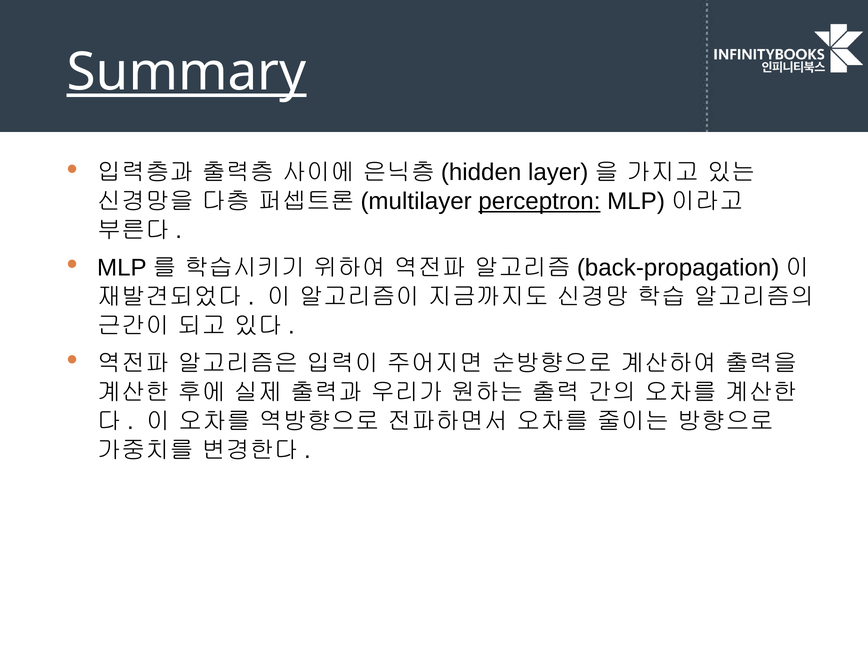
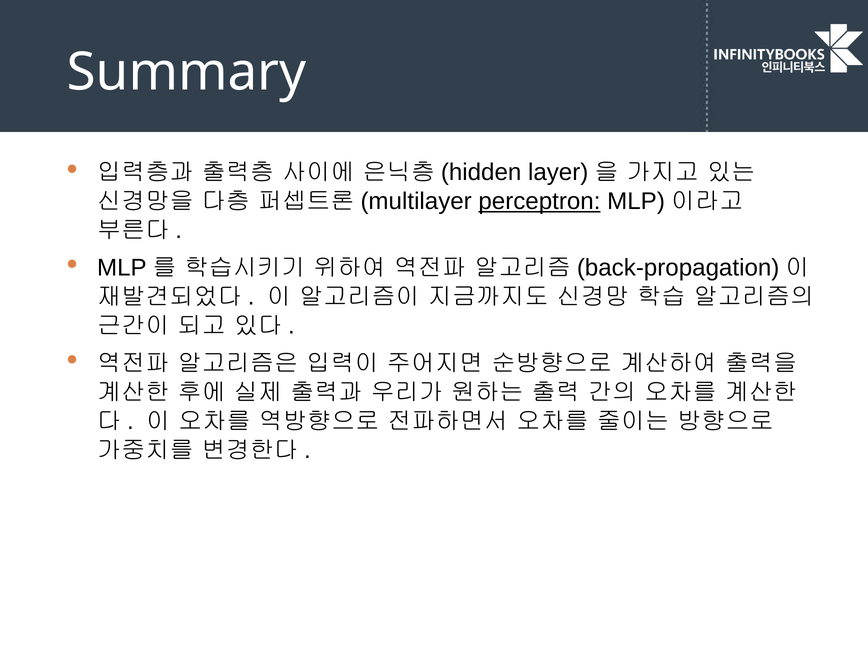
Summary underline: present -> none (187, 72)
